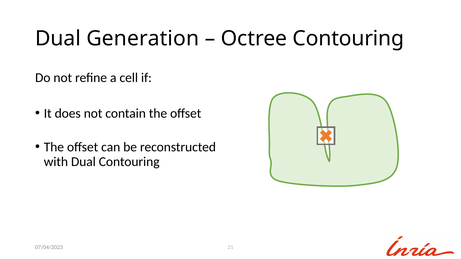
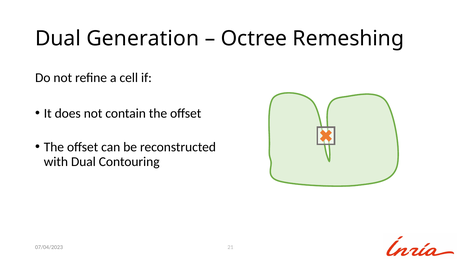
Octree Contouring: Contouring -> Remeshing (348, 39)
